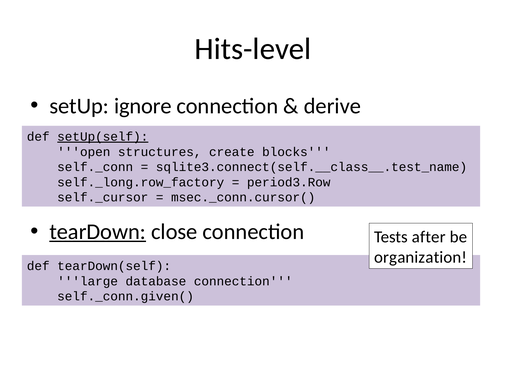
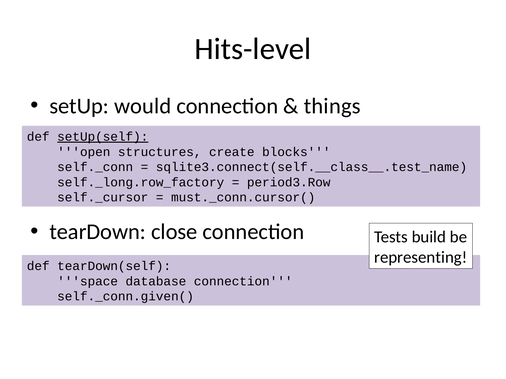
ignore: ignore -> would (143, 106)
derive: derive -> things (332, 106)
msec._conn.cursor(: msec._conn.cursor( -> must._conn.cursor( (243, 198)
tearDown underline: present -> none (98, 232)
after: after -> build (429, 237)
organization: organization -> representing (421, 257)
large: large -> space (88, 282)
